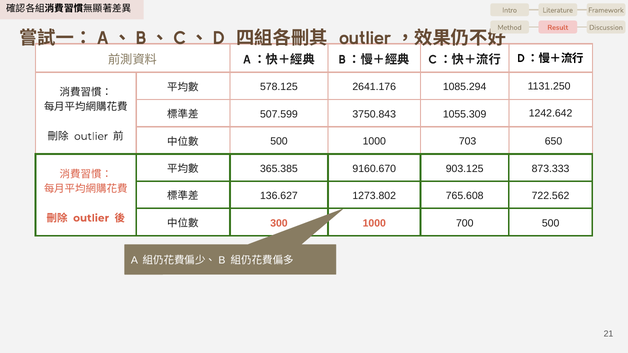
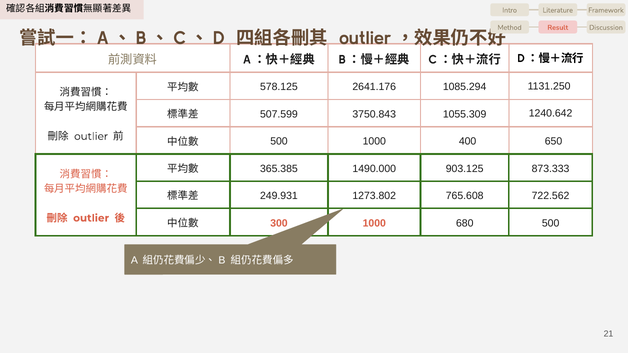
1242.642: 1242.642 -> 1240.642 (551, 113)
703: 703 -> 400 (468, 142)
9160.670: 9160.670 -> 1490.000 (374, 169)
136.627: 136.627 -> 249.931 (279, 196)
700: 700 -> 680 (465, 223)
